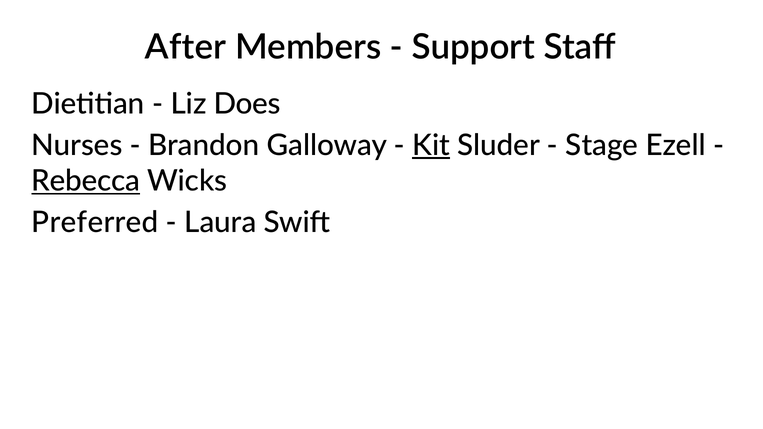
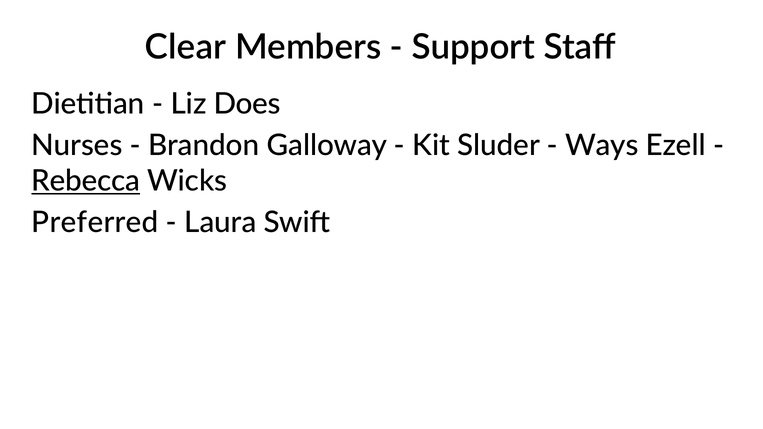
After: After -> Clear (186, 47)
Kit underline: present -> none (431, 145)
Stage: Stage -> Ways (602, 145)
